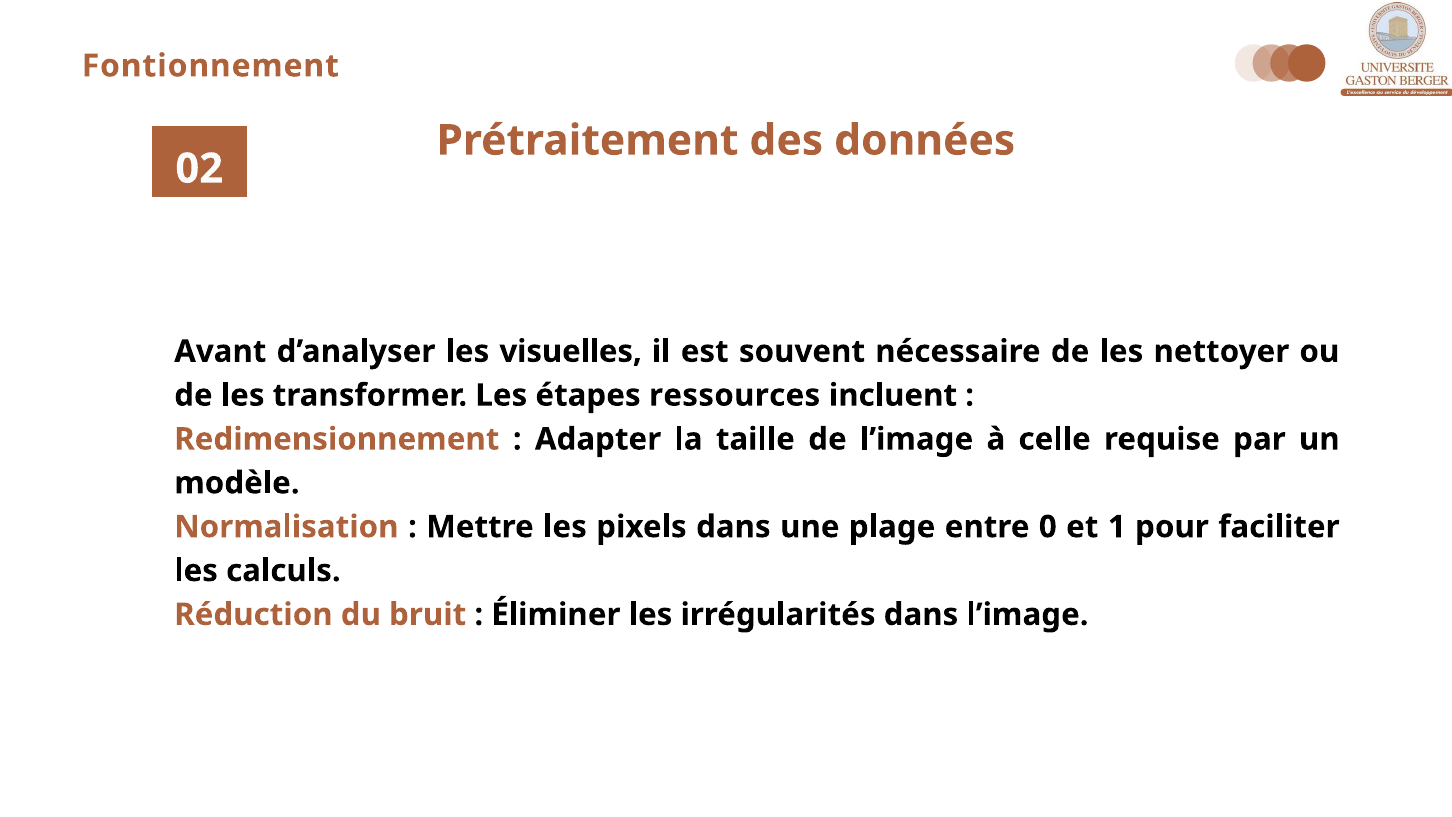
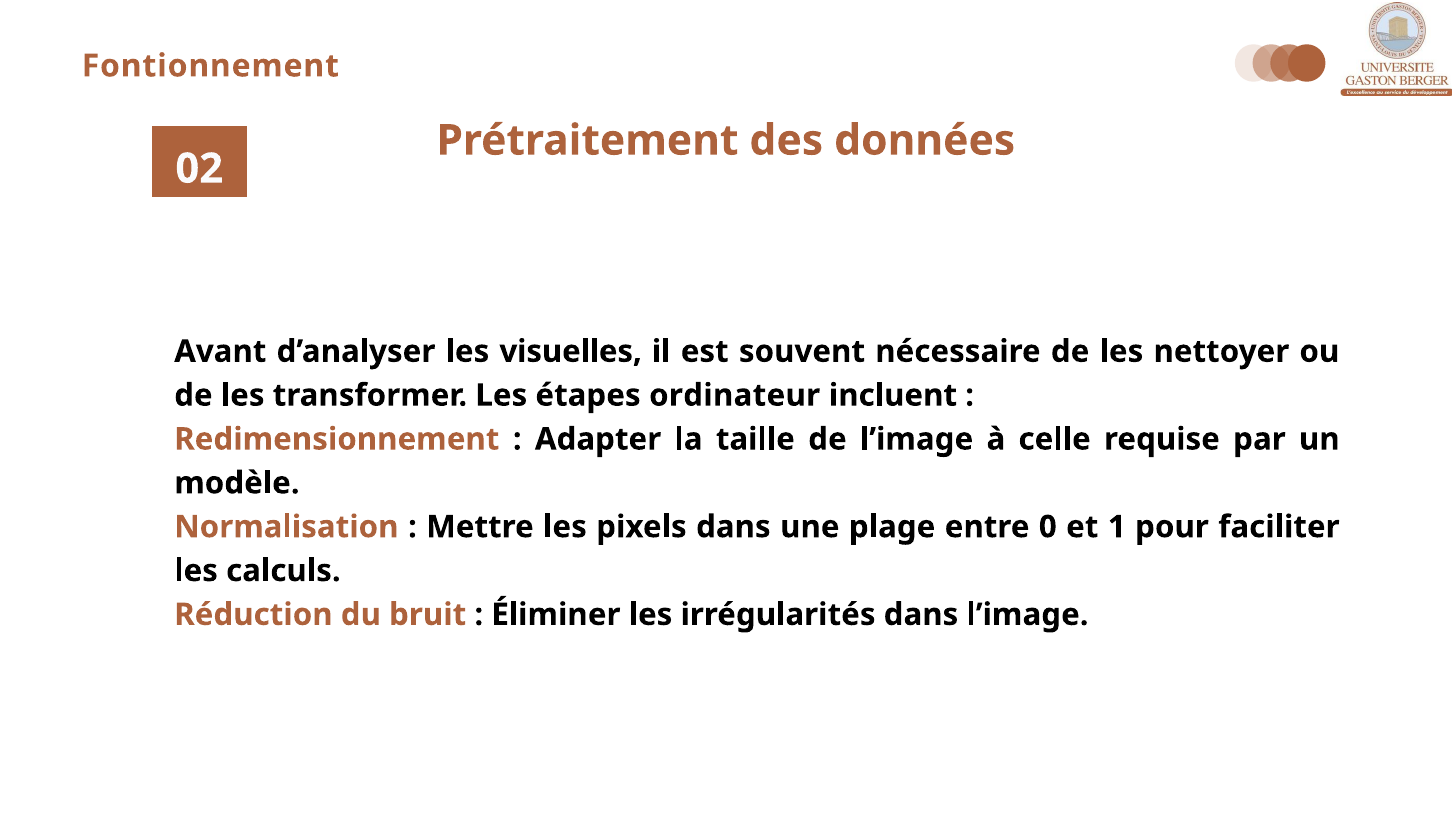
ressources: ressources -> ordinateur (735, 395)
